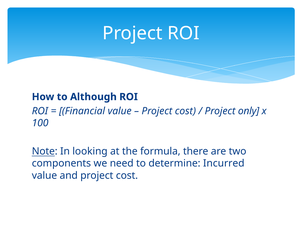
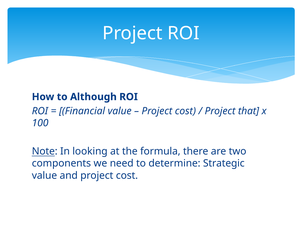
only: only -> that (249, 111)
Incurred: Incurred -> Strategic (224, 163)
